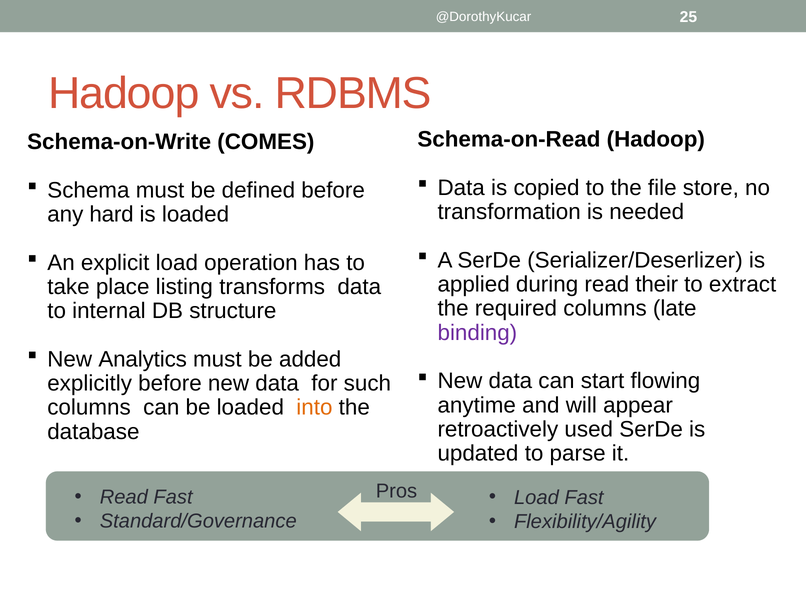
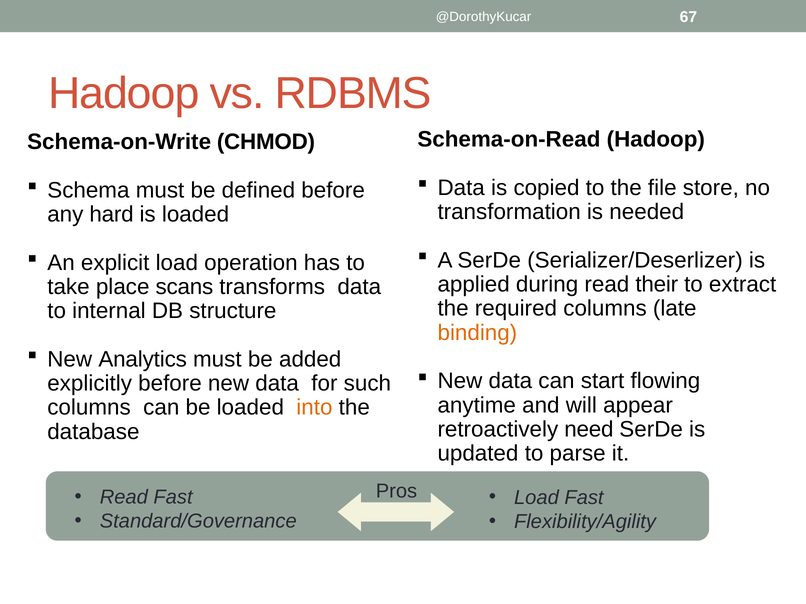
25: 25 -> 67 (688, 17)
COMES: COMES -> CHMOD (266, 142)
listing: listing -> scans (184, 287)
binding colour: purple -> orange (477, 333)
used: used -> need (589, 430)
